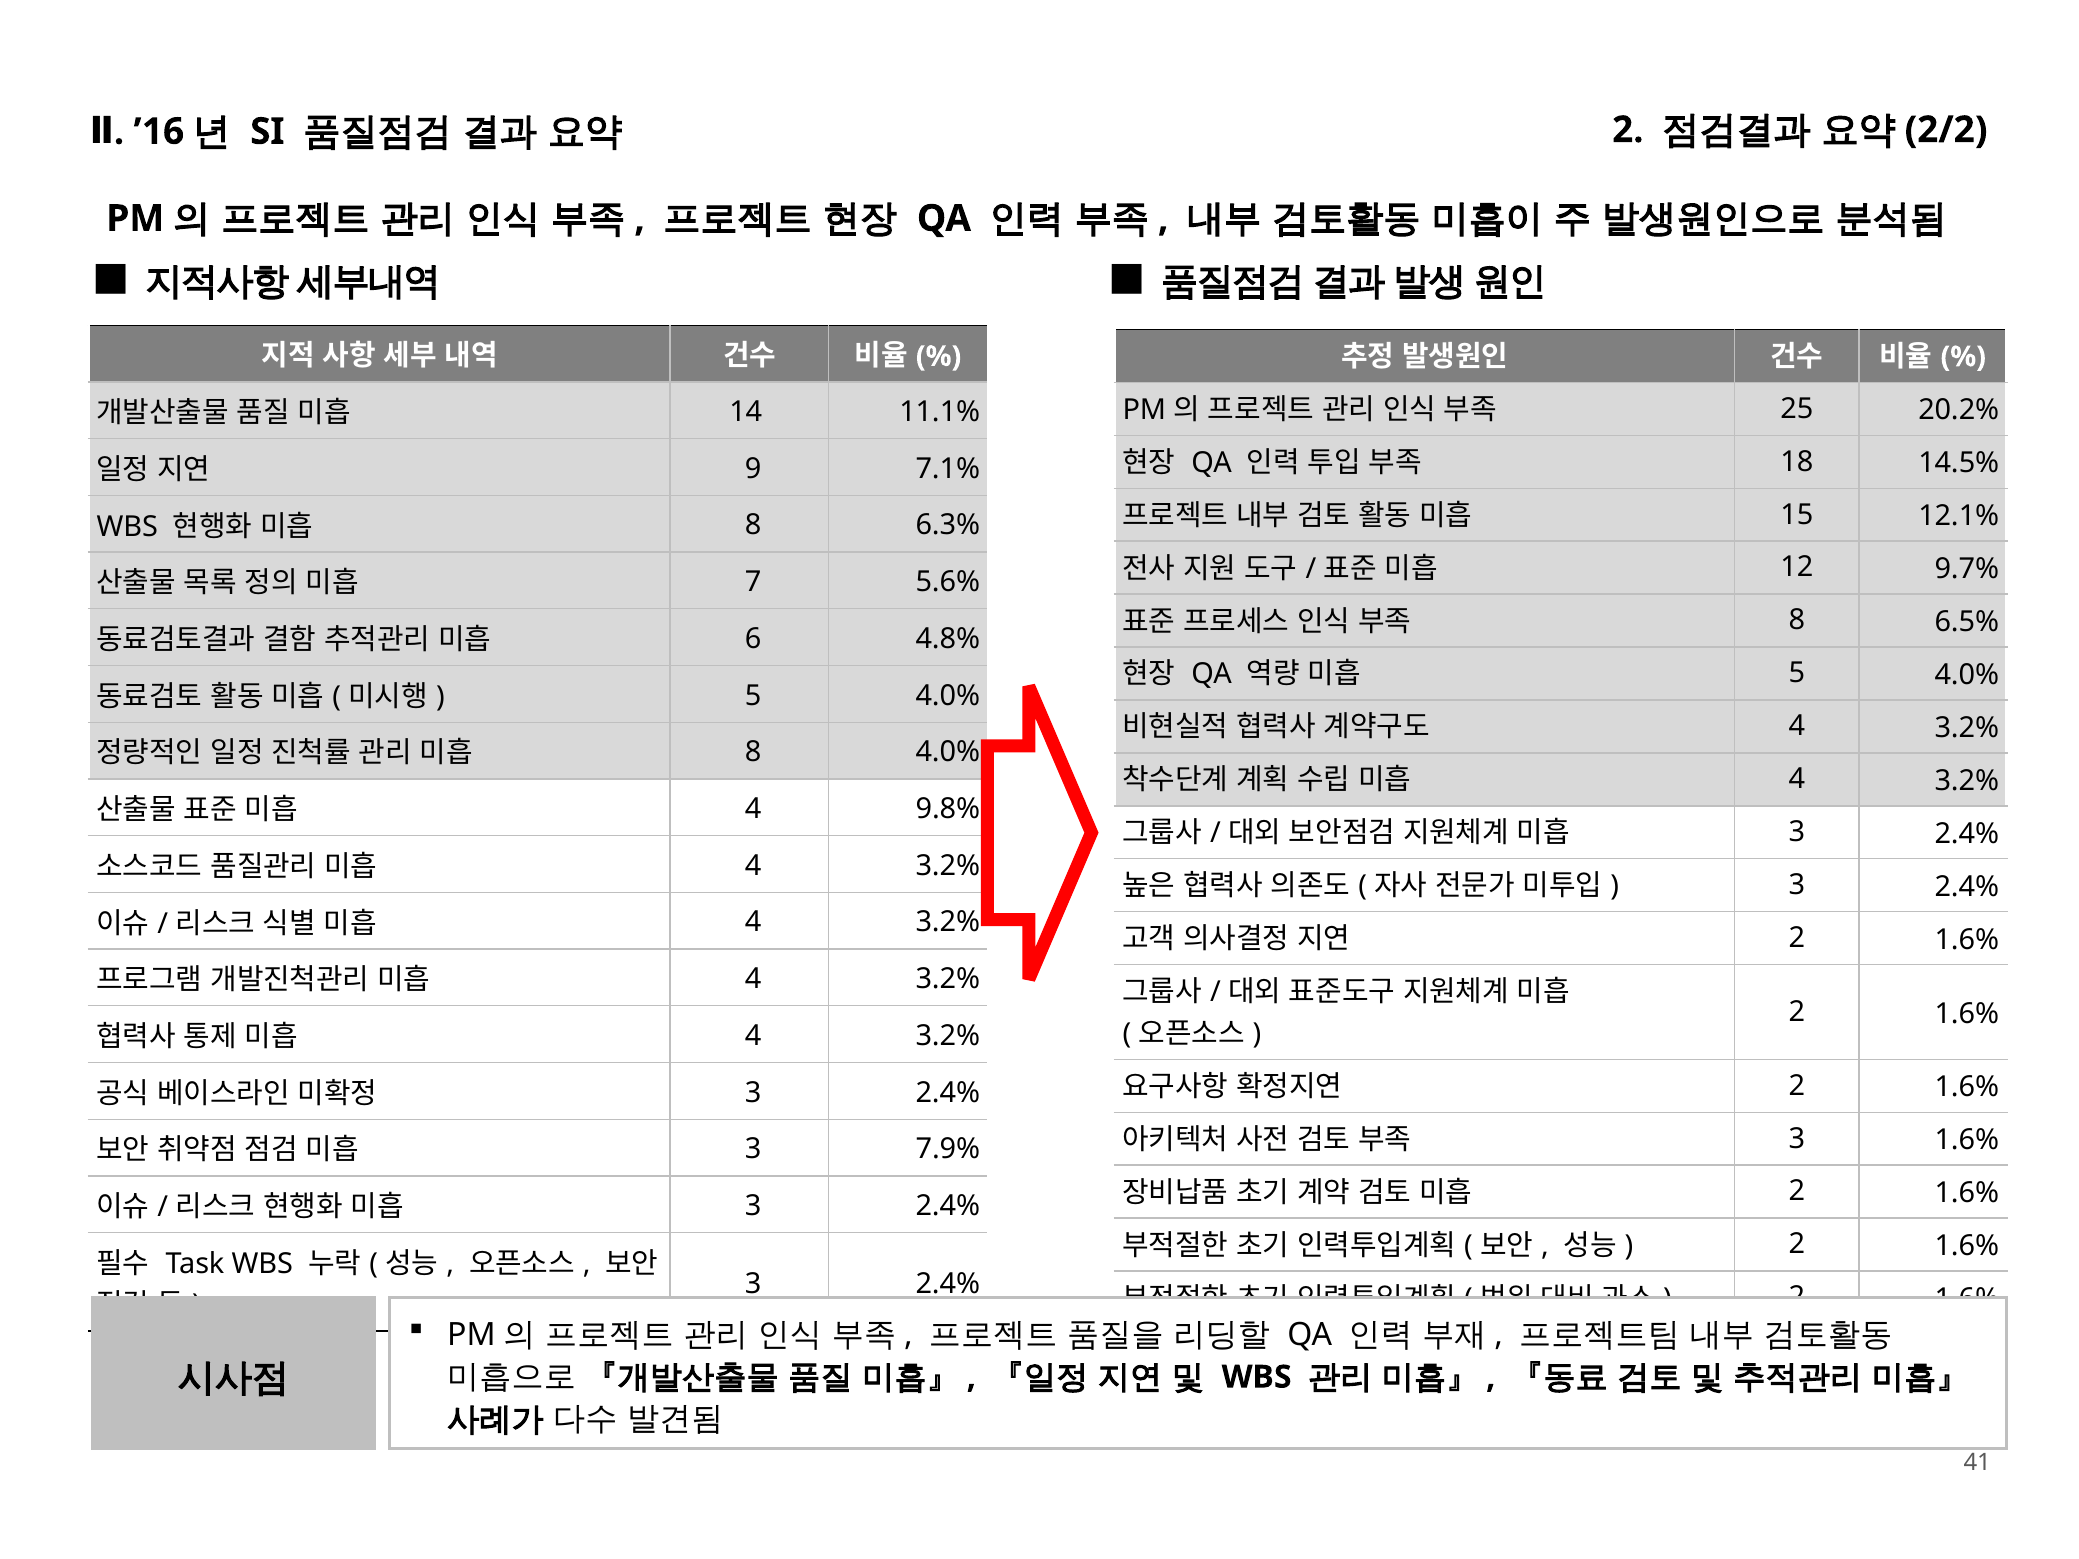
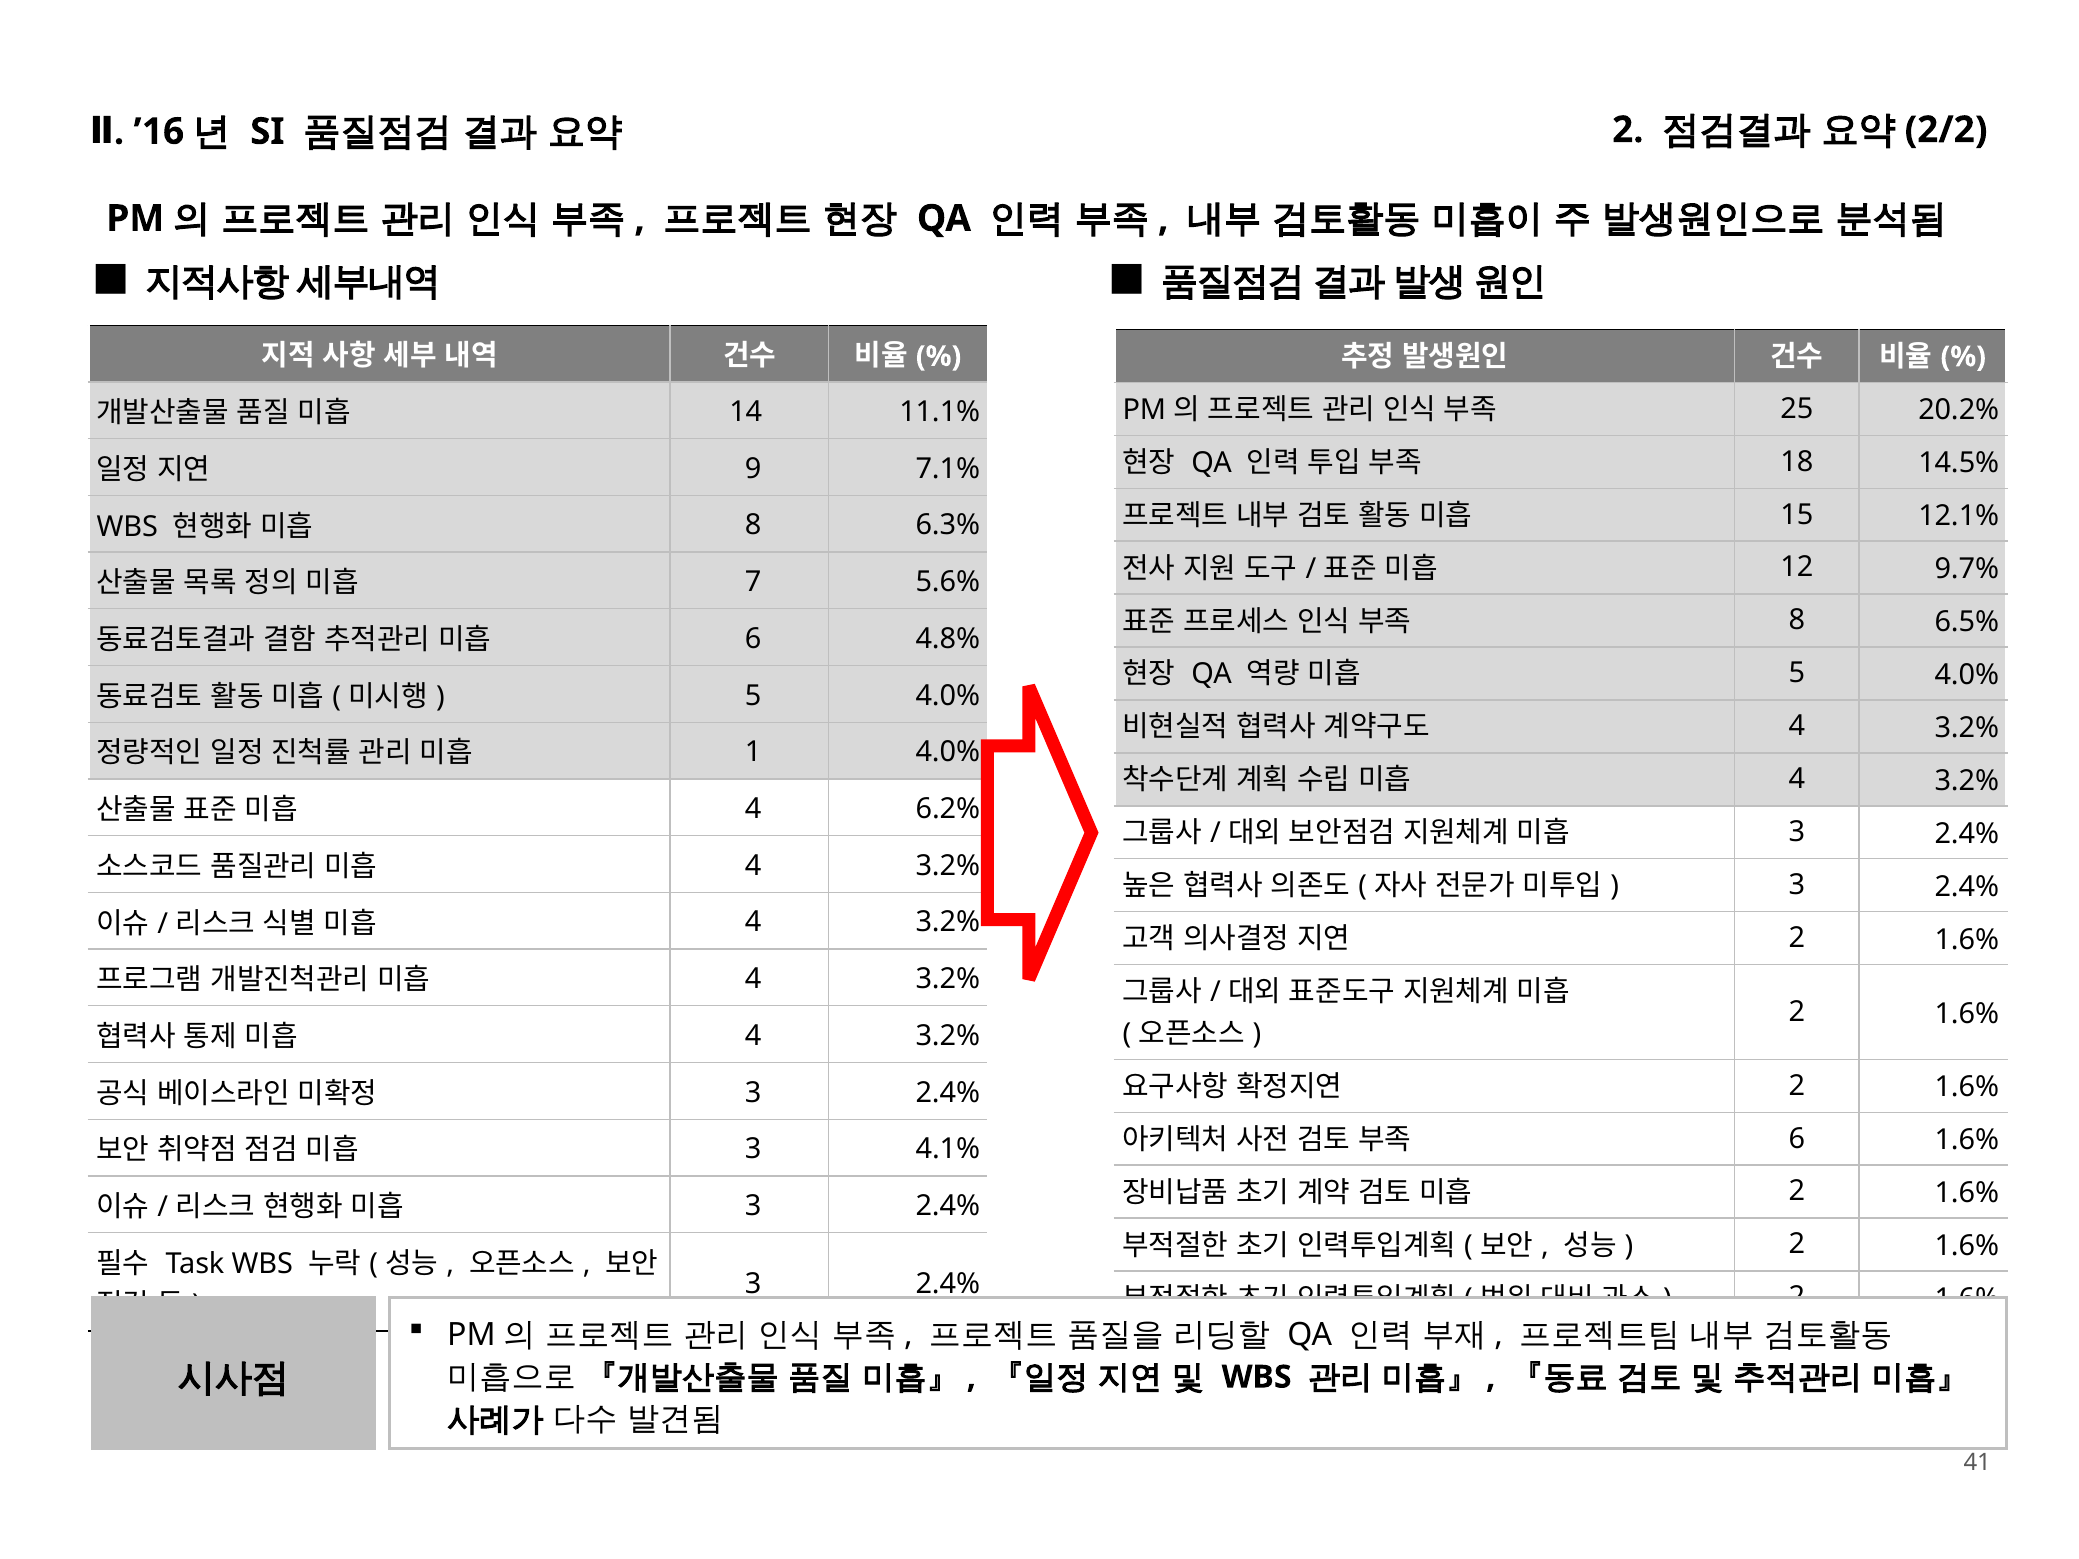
8: 8 -> 1 (753, 752)
9.8%: 9.8% -> 6.2% (948, 809)
3: 3 -> 6 (1797, 1139)
7.9%: 7.9% -> 4.1% (948, 1149)
